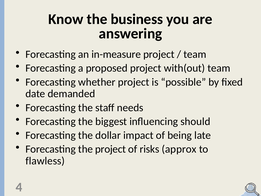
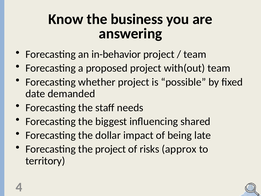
in-measure: in-measure -> in-behavior (116, 54)
should: should -> shared (195, 121)
flawless: flawless -> territory (45, 161)
